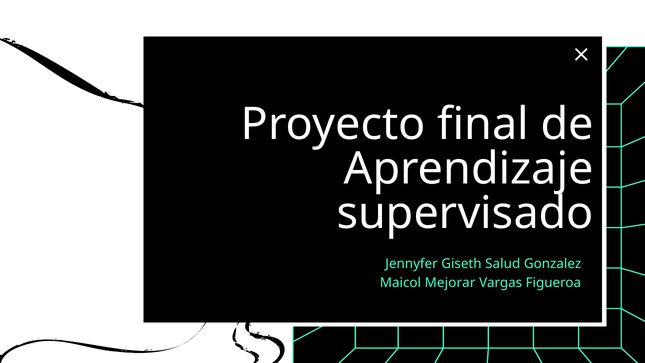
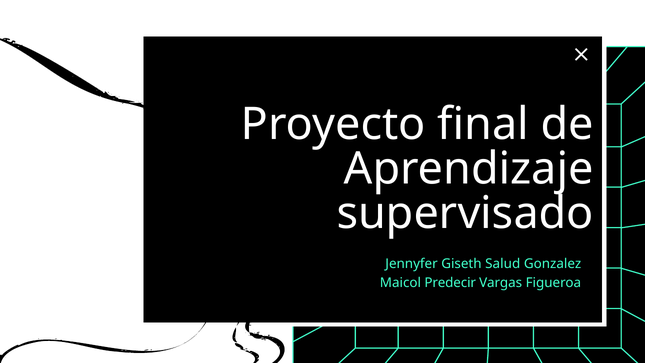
Mejorar: Mejorar -> Predecir (450, 283)
